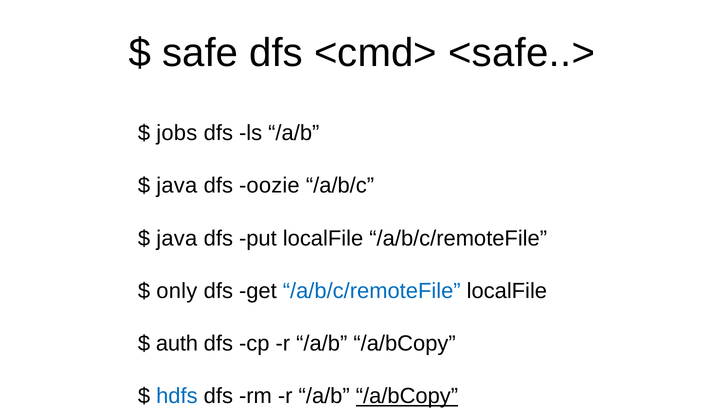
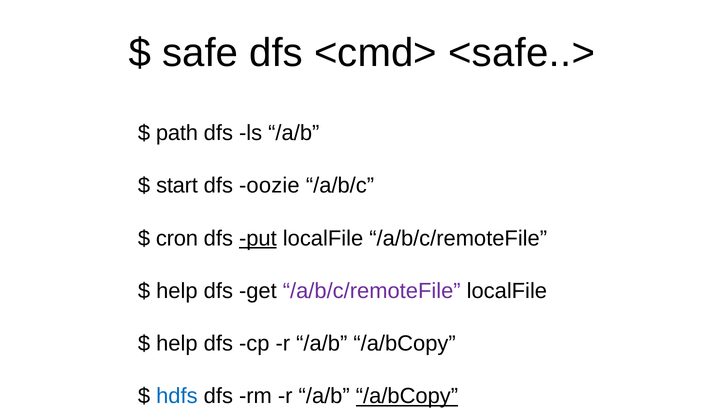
jobs: jobs -> path (177, 133)
java: java -> start (177, 186)
java: java -> cron (177, 238)
put underline: none -> present (258, 238)
only: only -> help (177, 291)
/a/b/c/remoteFile colour: blue -> purple (372, 291)
auth: auth -> help (177, 343)
